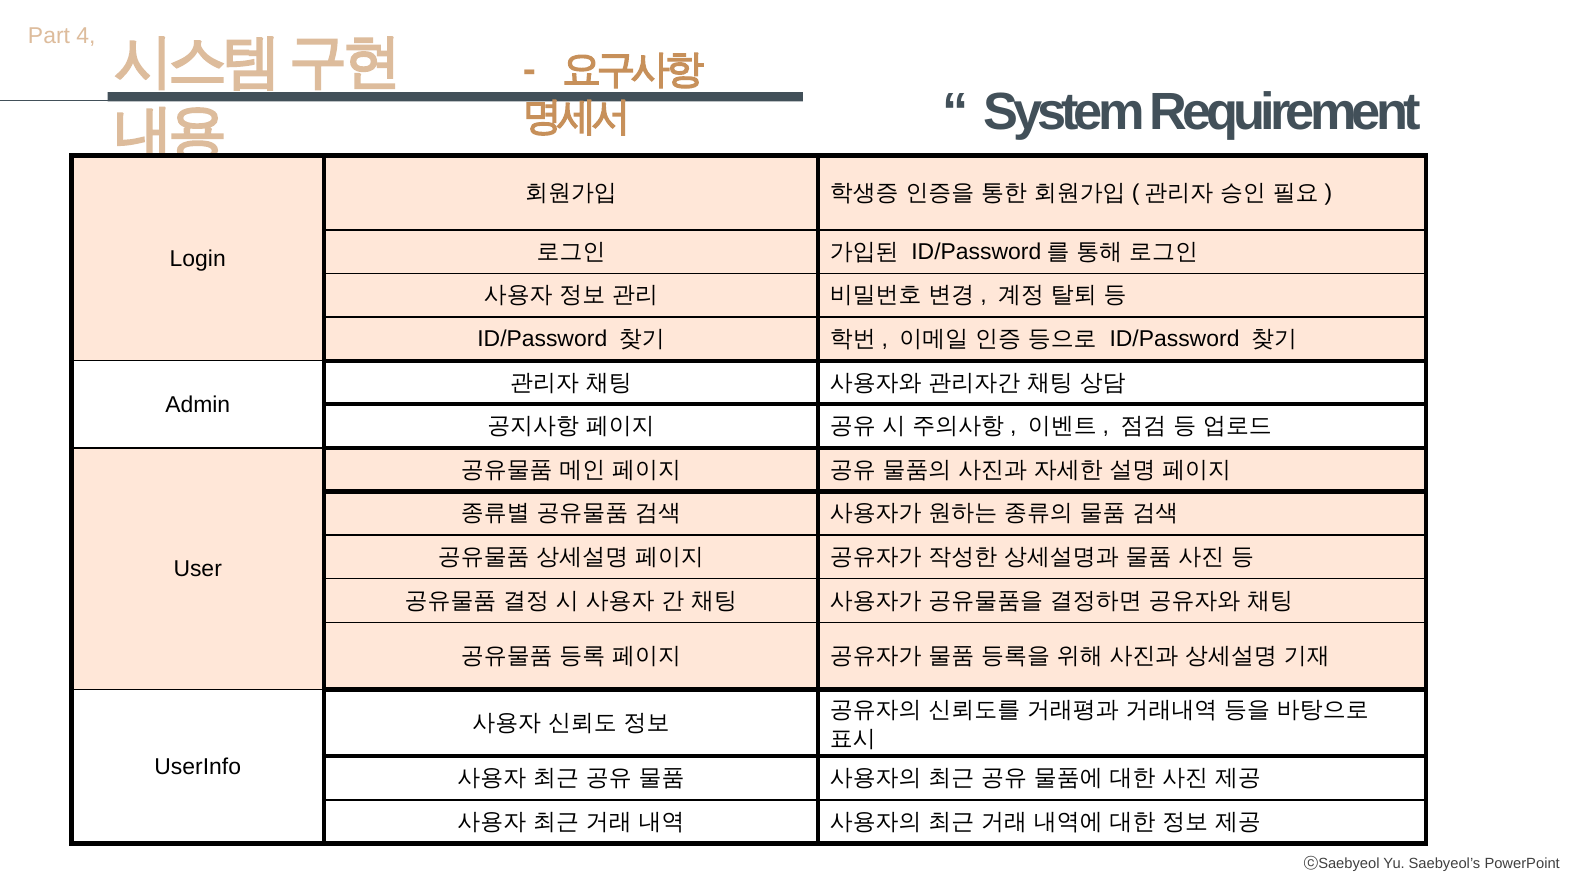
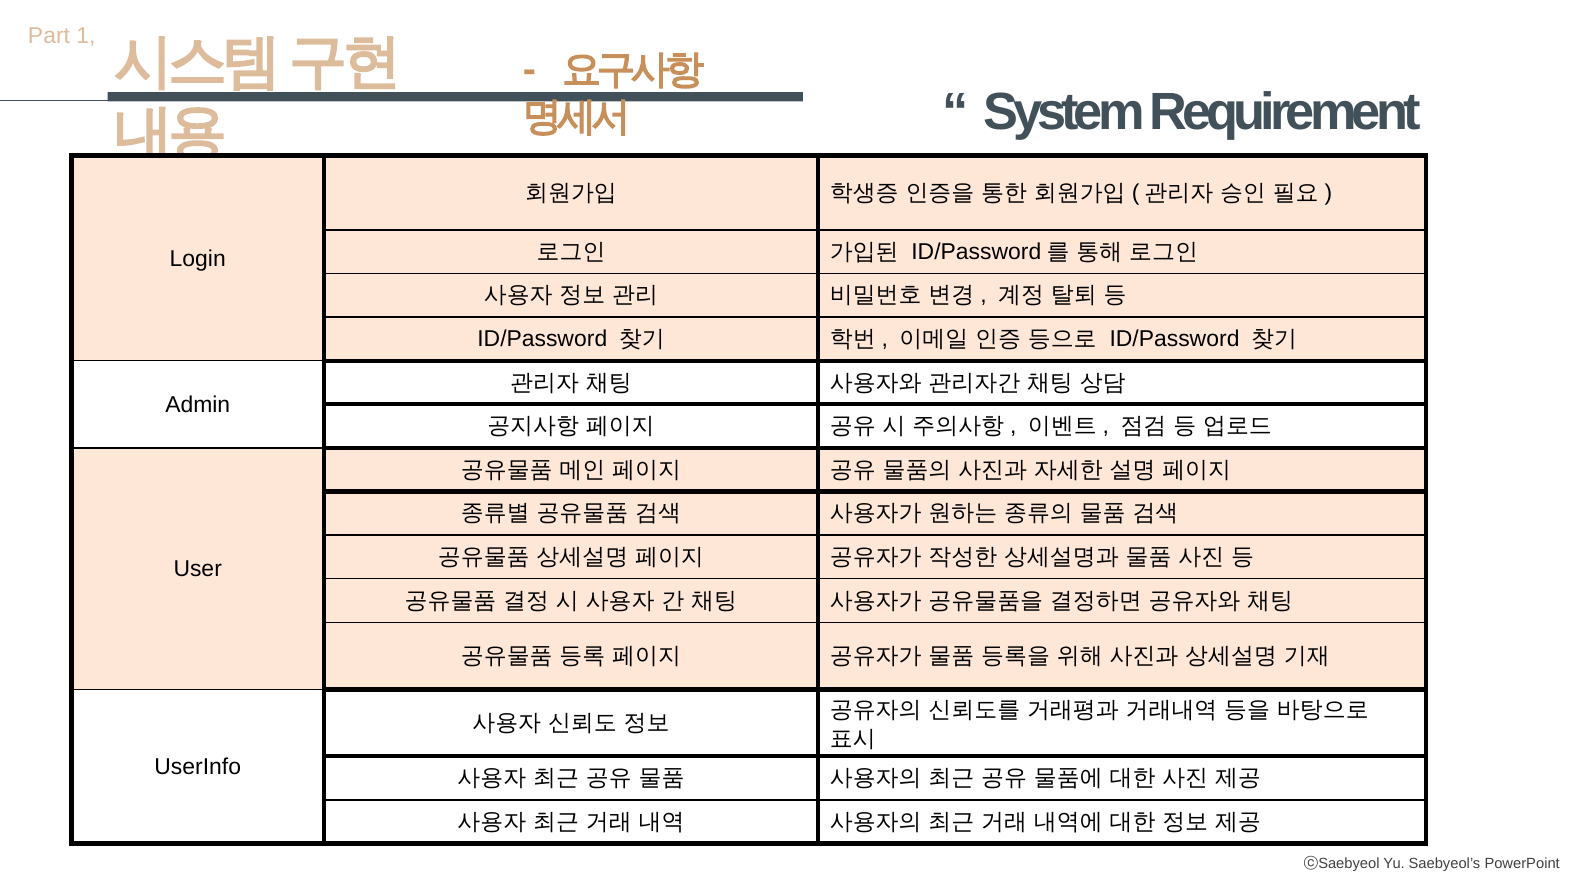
4: 4 -> 1 (86, 36)
